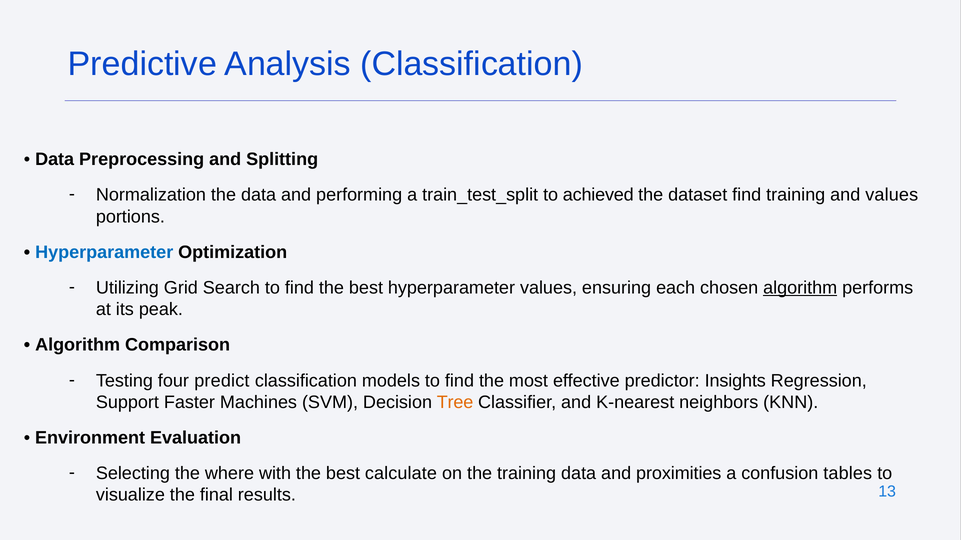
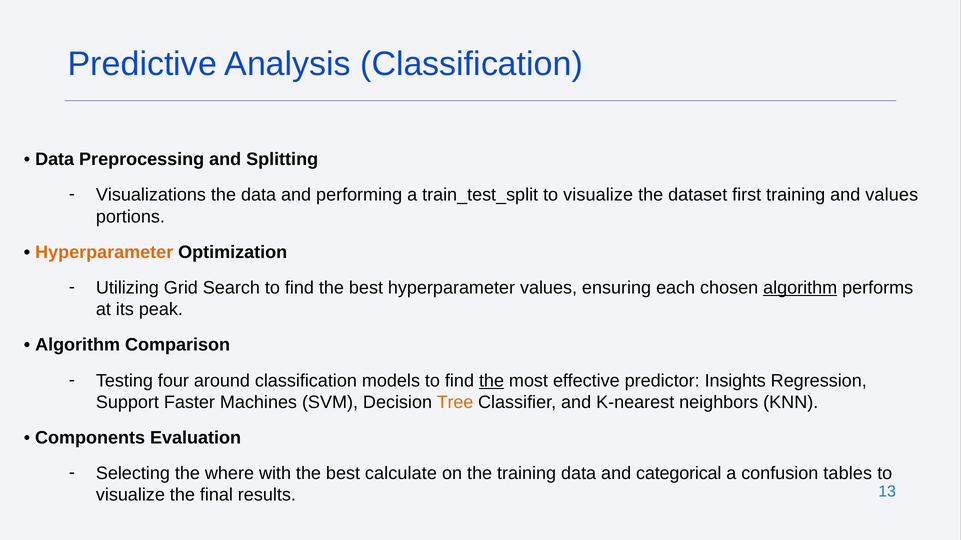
Normalization: Normalization -> Visualizations (151, 195)
train_test_split to achieved: achieved -> visualize (598, 195)
dataset find: find -> first (747, 195)
Hyperparameter colour: blue -> orange (104, 252)
predict: predict -> around (222, 381)
the underline: none -> present (492, 381)
Environment: Environment -> Components (90, 438)
proximities: proximities -> categorical (679, 474)
